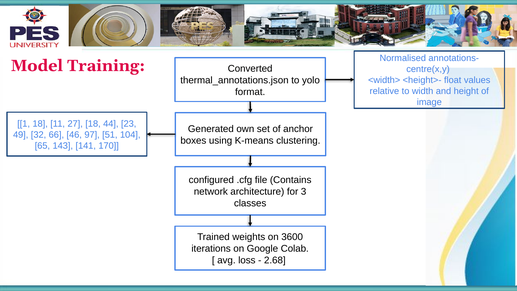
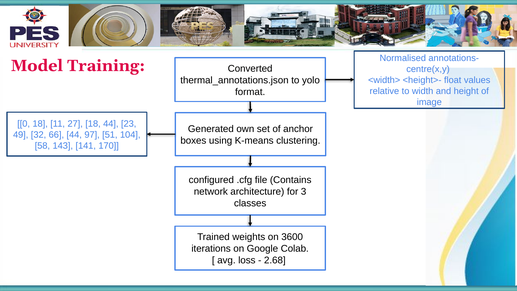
1: 1 -> 0 (24, 124)
66 46: 46 -> 44 (74, 135)
65: 65 -> 58 (42, 146)
